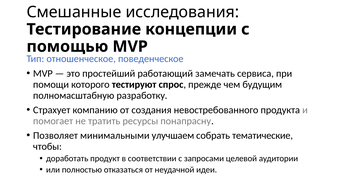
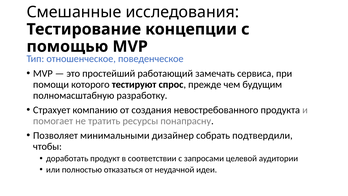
улучшаем: улучшаем -> дизайнер (173, 135)
тематические: тематические -> подтвердили (262, 135)
